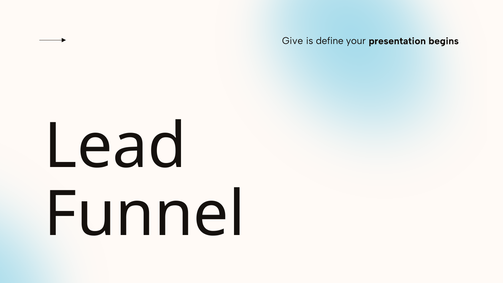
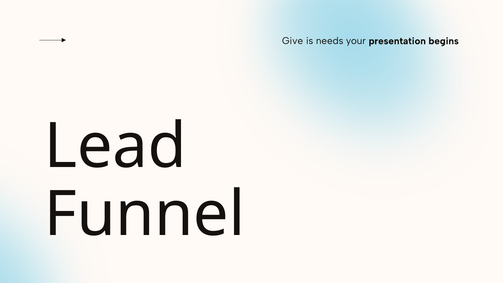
define: define -> needs (330, 41)
